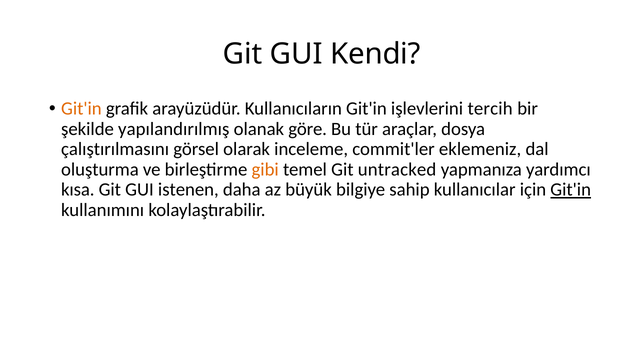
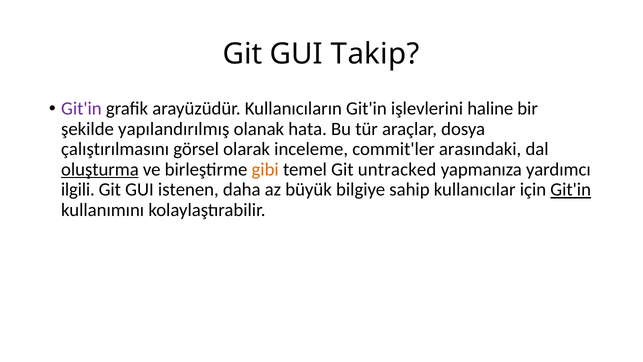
Kendi: Kendi -> Takip (375, 54)
Git'in colour: orange -> purple (81, 109)
tercih: tercih -> haline (490, 109)
göre: göre -> hata (308, 129)
eklemeniz: eklemeniz -> arasındaki (480, 149)
oluşturma underline: none -> present (100, 169)
kısa: kısa -> ilgili (78, 190)
